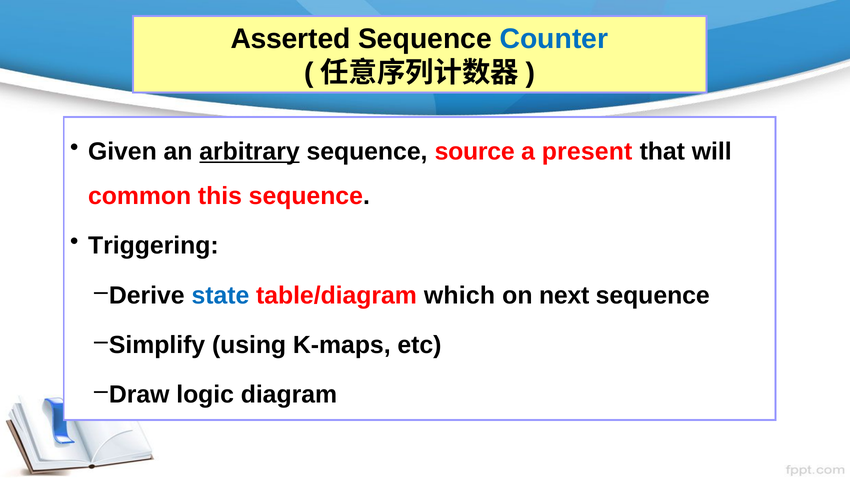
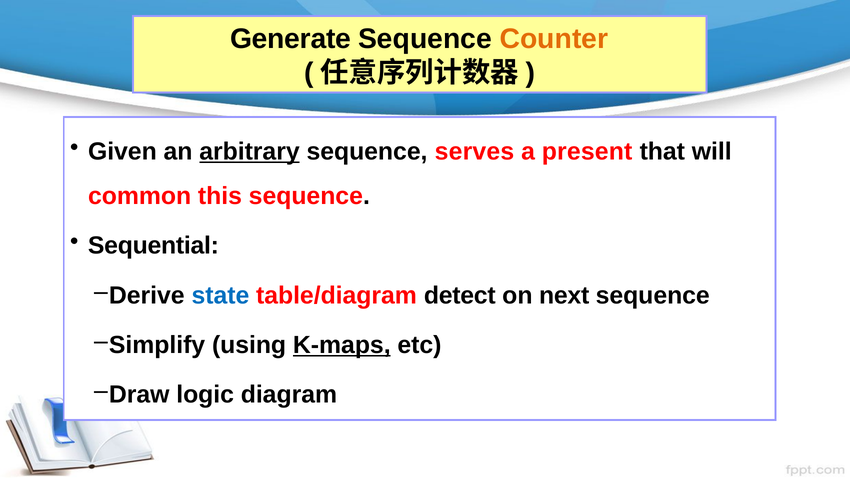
Asserted: Asserted -> Generate (291, 39)
Counter colour: blue -> orange (554, 39)
source: source -> serves (474, 152)
Triggering: Triggering -> Sequential (153, 246)
which: which -> detect (460, 295)
K-maps underline: none -> present (342, 345)
